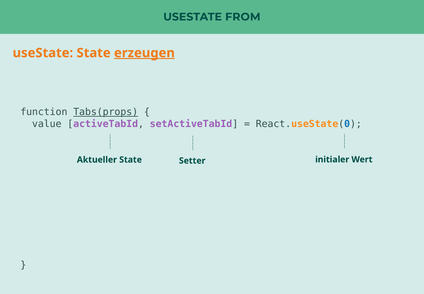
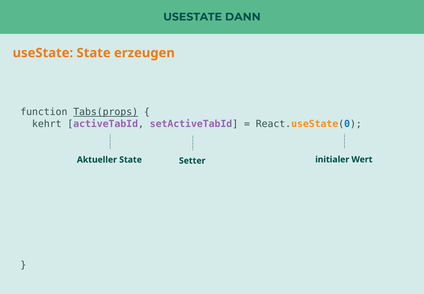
FROM: FROM -> DANN (243, 17)
erzeugen underline: present -> none (144, 53)
value: value -> kehrt (47, 124)
